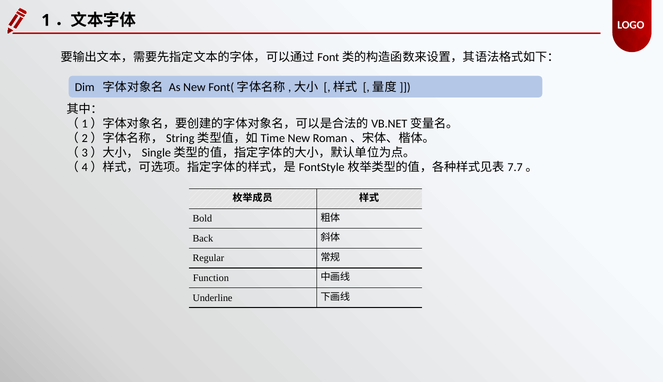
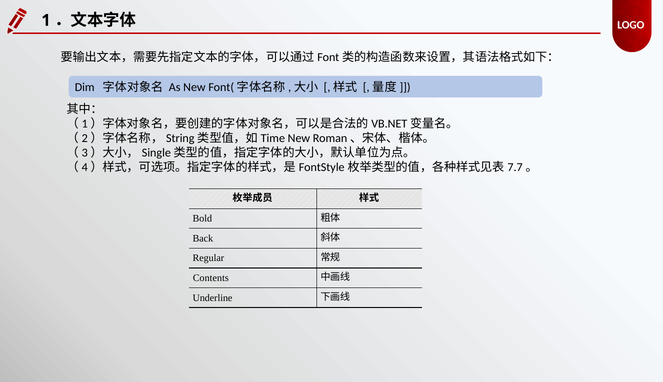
Function: Function -> Contents (211, 278)
